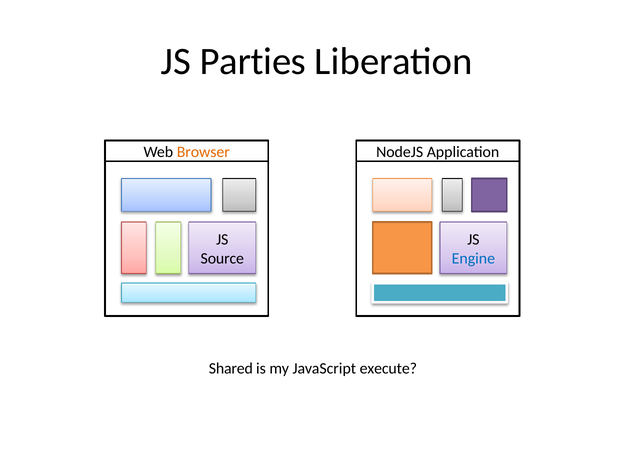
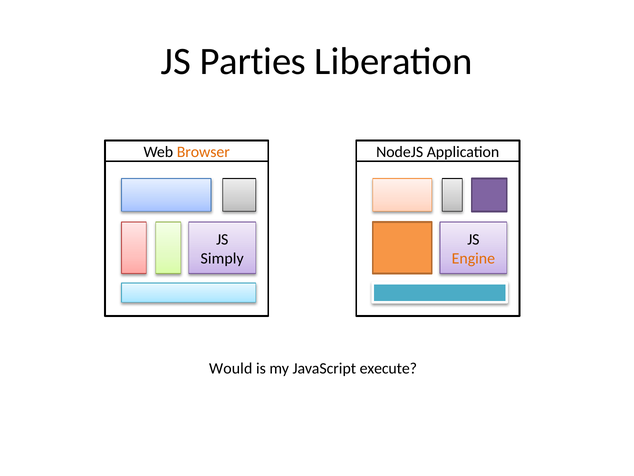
Source: Source -> Simply (222, 258)
Engine colour: blue -> orange (473, 258)
Shared: Shared -> Would (231, 368)
